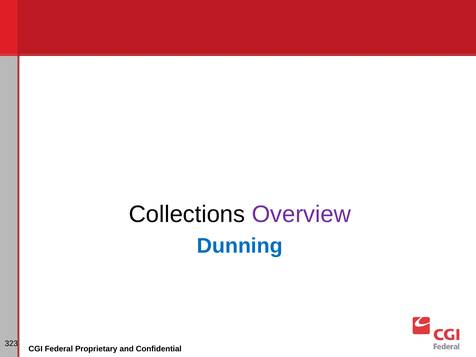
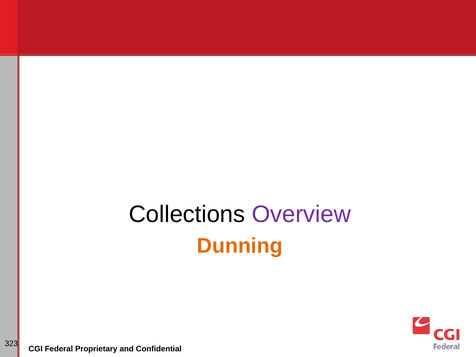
Dunning colour: blue -> orange (240, 246)
